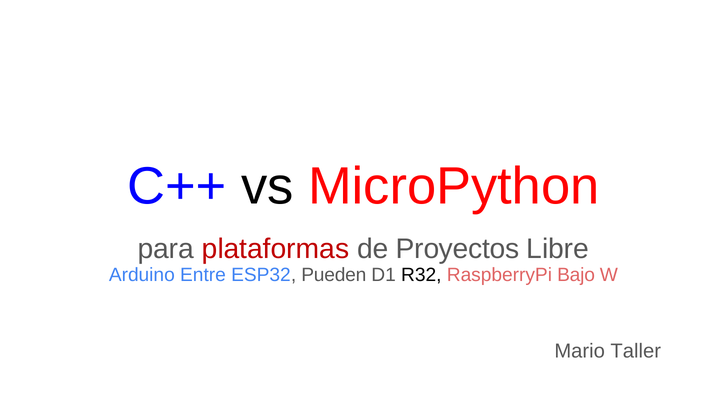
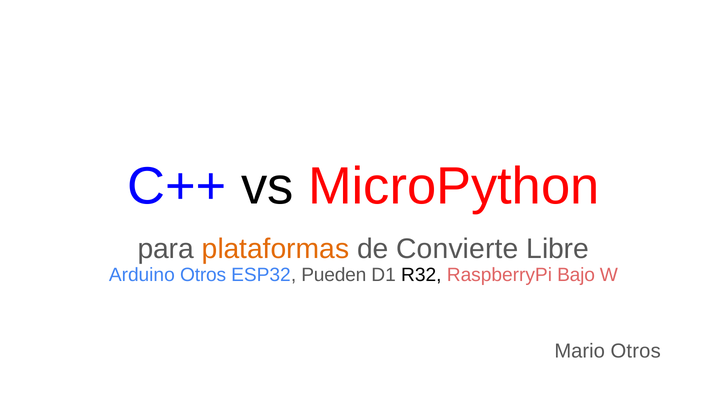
plataformas colour: red -> orange (276, 249)
Proyectos: Proyectos -> Convierte (457, 249)
Arduino Entre: Entre -> Otros (203, 275)
Mario Taller: Taller -> Otros (636, 351)
